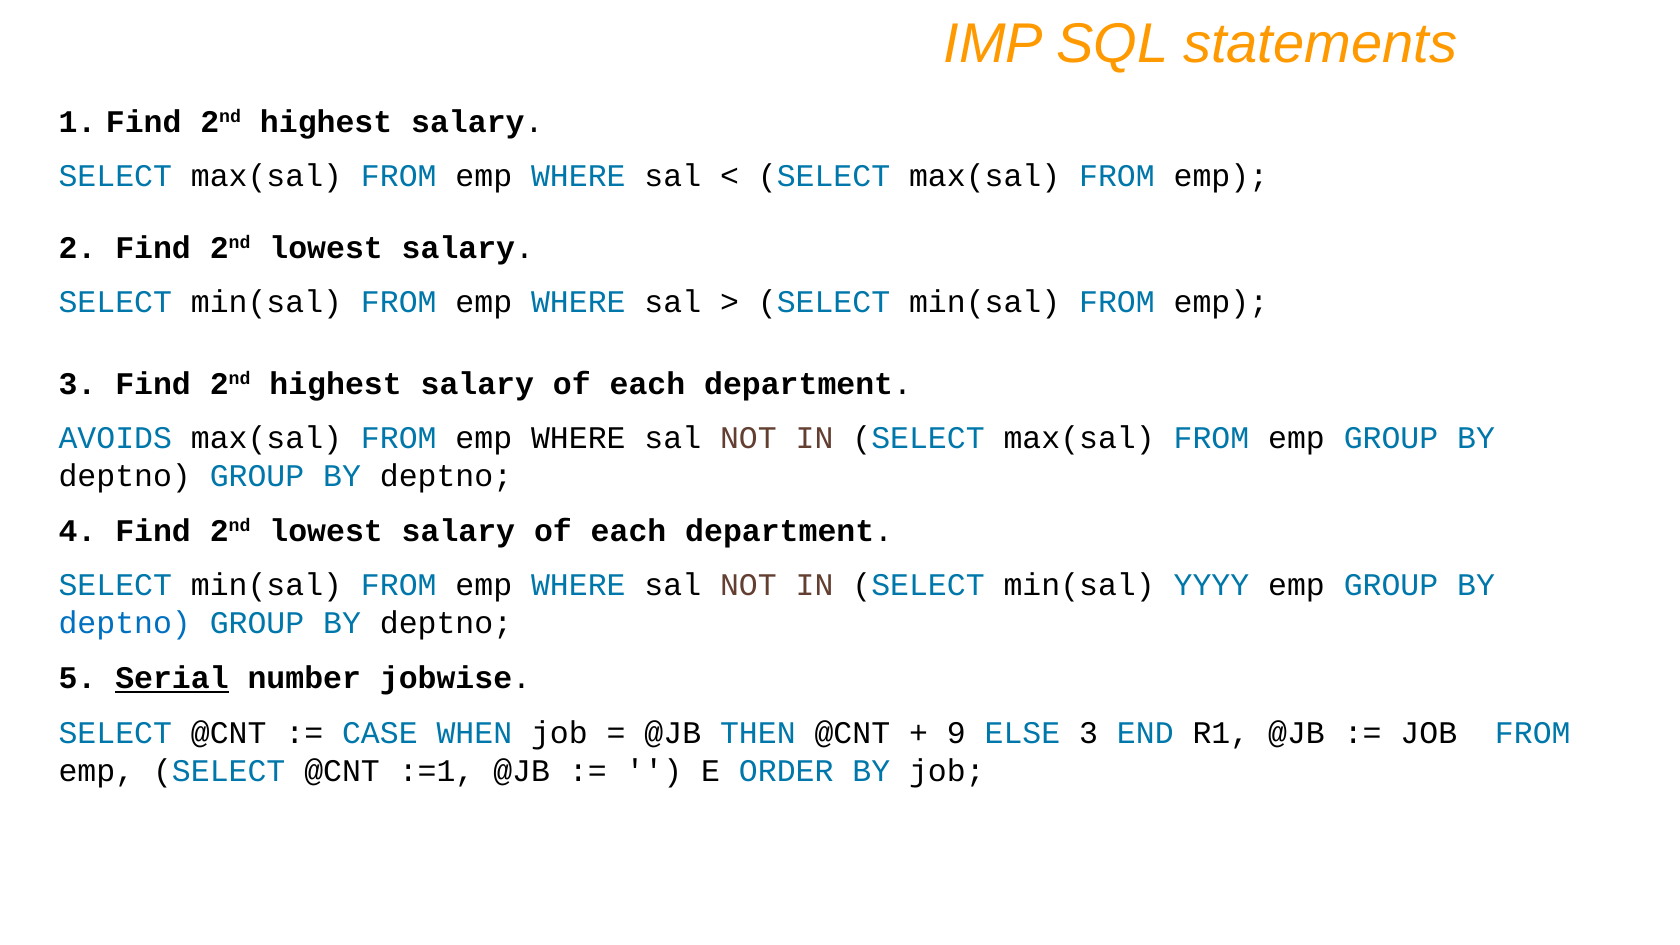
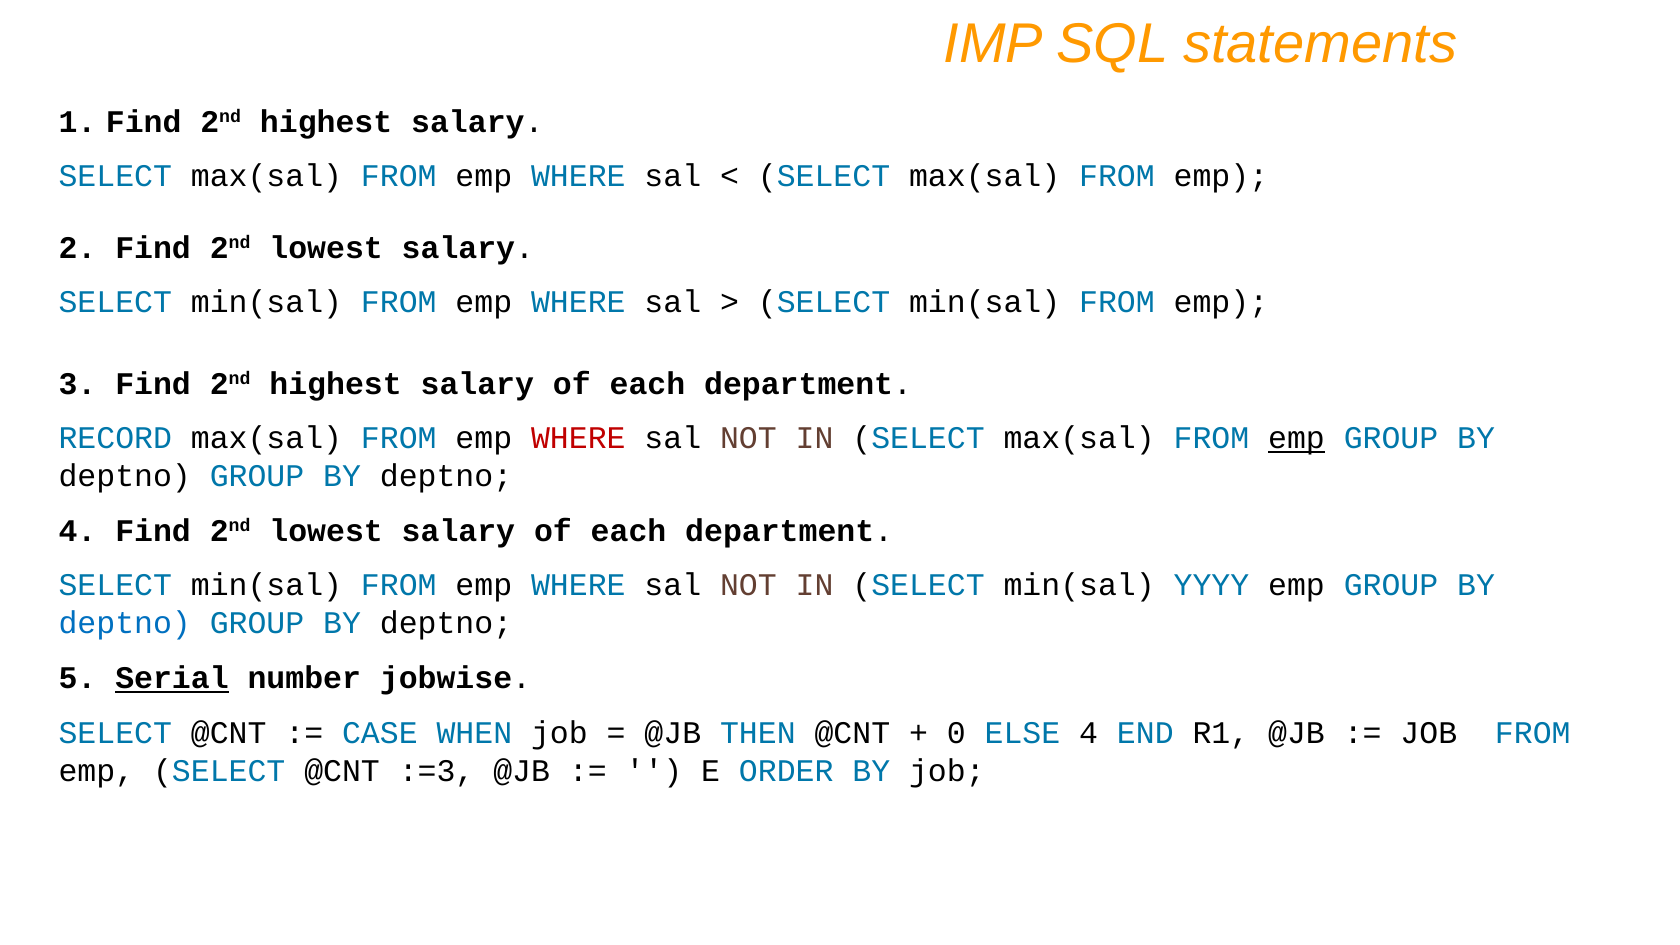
AVOIDS: AVOIDS -> RECORD (115, 438)
WHERE colour: black -> red (578, 438)
emp underline: none -> present (1297, 438)
9: 9 -> 0 (956, 733)
ELSE 3: 3 -> 4 (1089, 733)
:=1: :=1 -> :=3 (437, 771)
